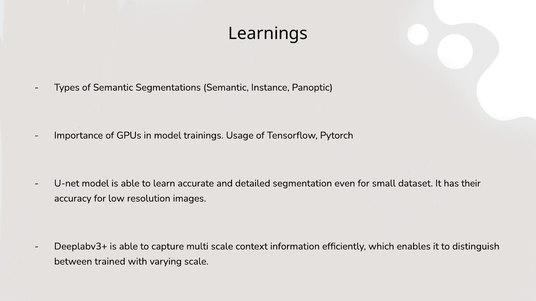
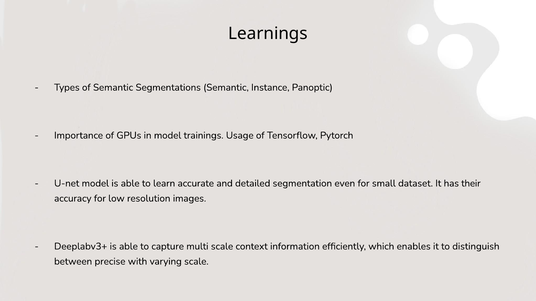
trained: trained -> precise (110, 262)
